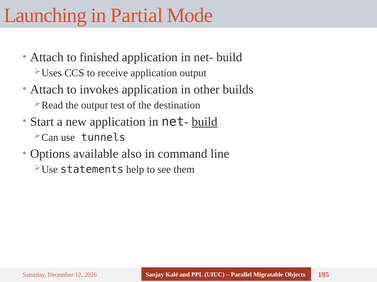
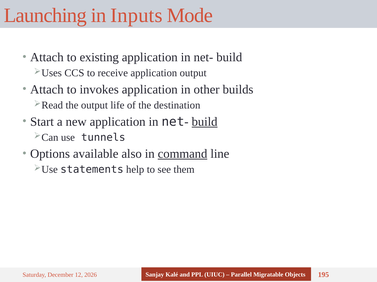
Partial: Partial -> Inputs (137, 16)
finished: finished -> existing (99, 57)
test: test -> life (117, 105)
command underline: none -> present (183, 154)
